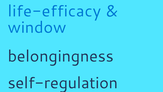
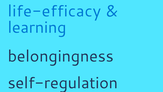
window: window -> learning (37, 27)
